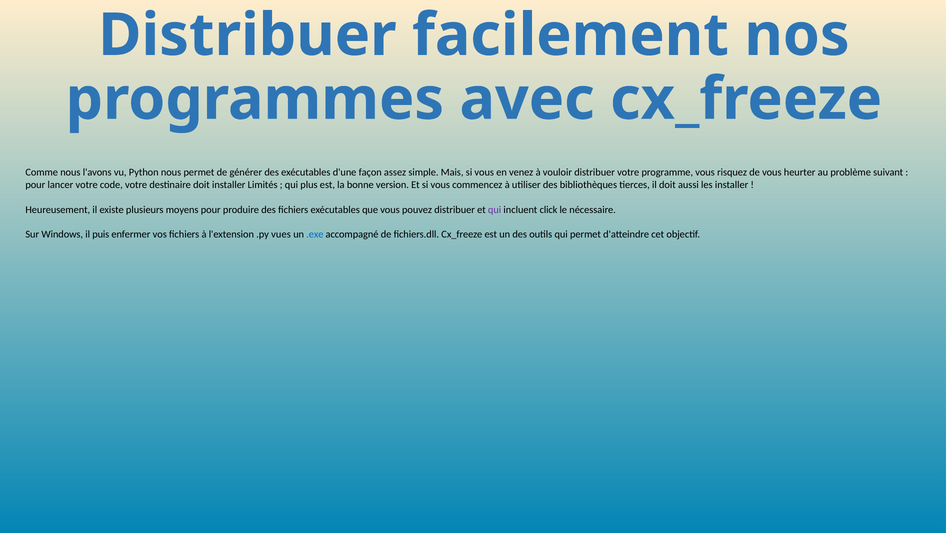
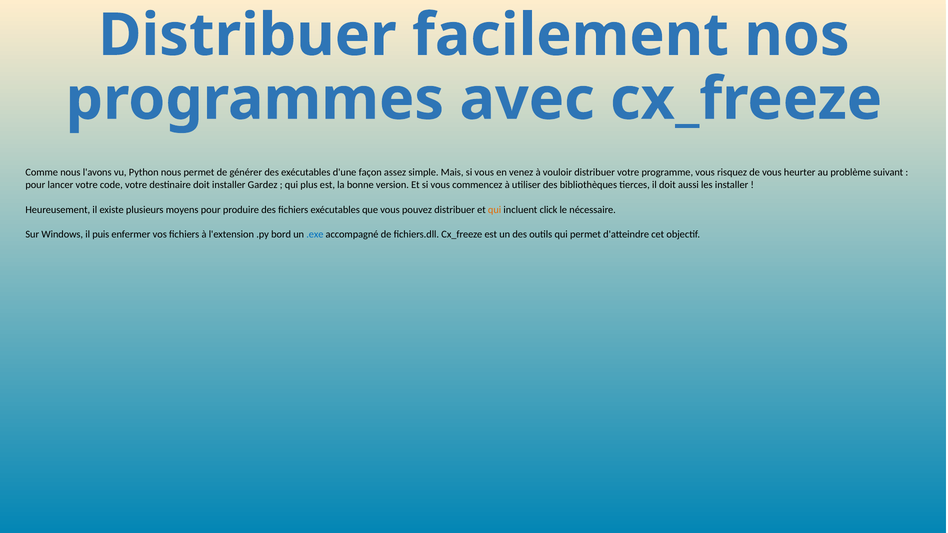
Limités: Limités -> Gardez (263, 185)
qui colour: purple -> orange (495, 210)
vues: vues -> bord (281, 235)
